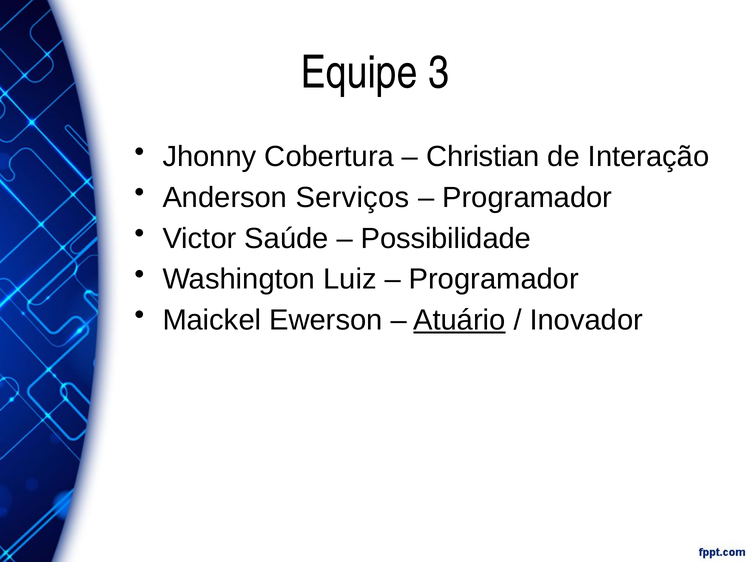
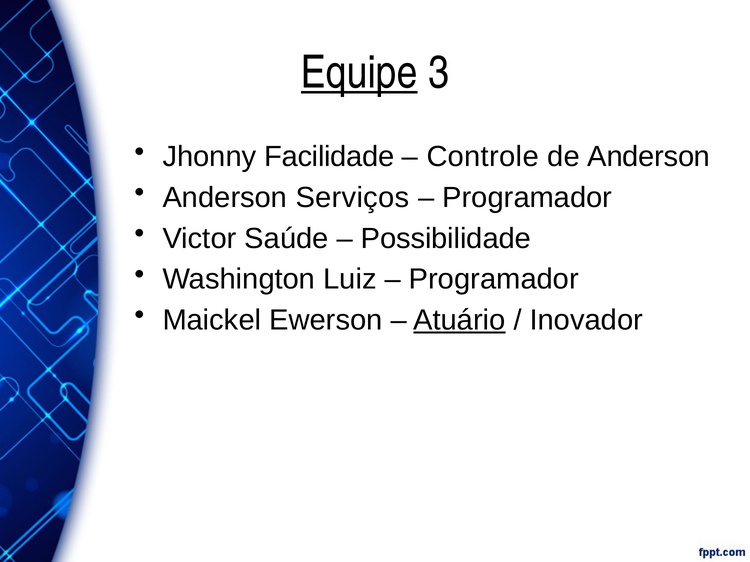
Equipe underline: none -> present (359, 73)
Cobertura: Cobertura -> Facilidade (329, 157)
Christian: Christian -> Controle (483, 157)
de Interação: Interação -> Anderson (649, 157)
